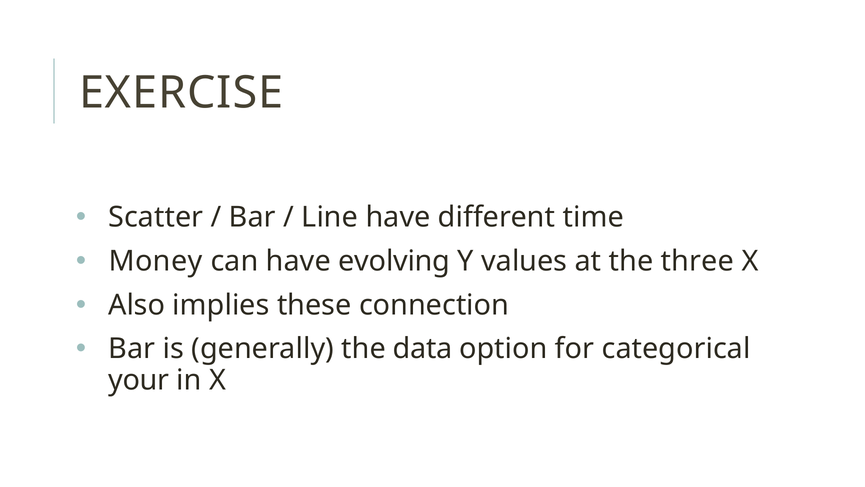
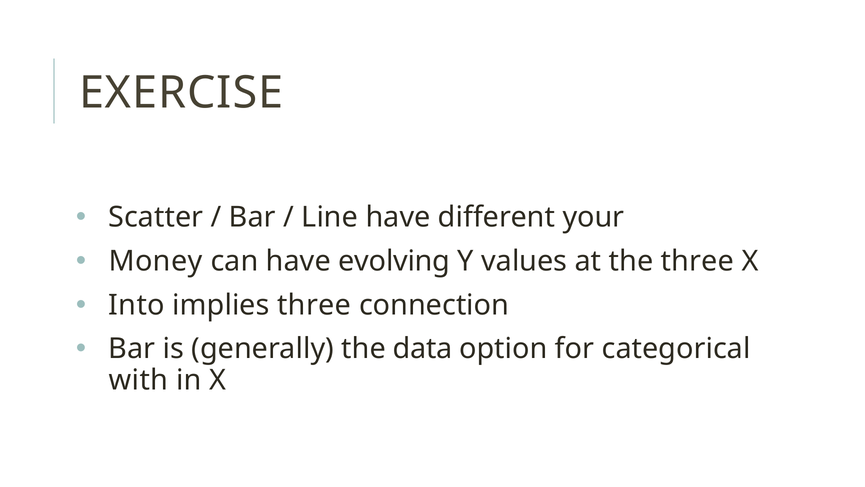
time: time -> your (593, 217)
Also: Also -> Into (136, 305)
implies these: these -> three (314, 305)
your: your -> with (138, 380)
